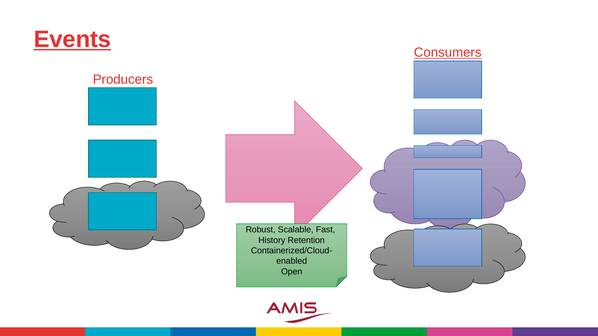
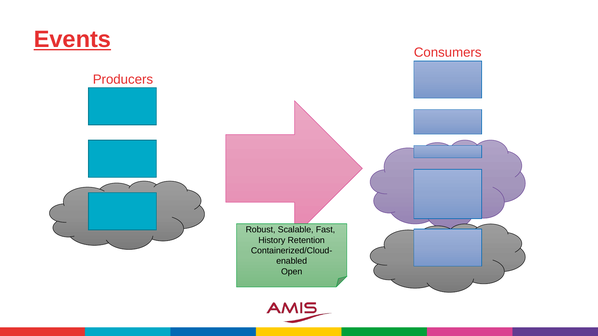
Consumers underline: present -> none (448, 53)
